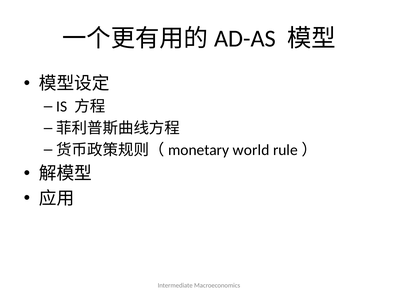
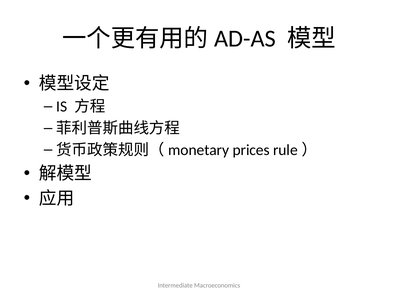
world: world -> prices (251, 150)
